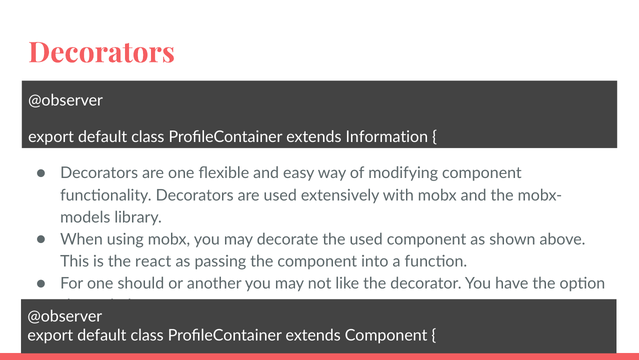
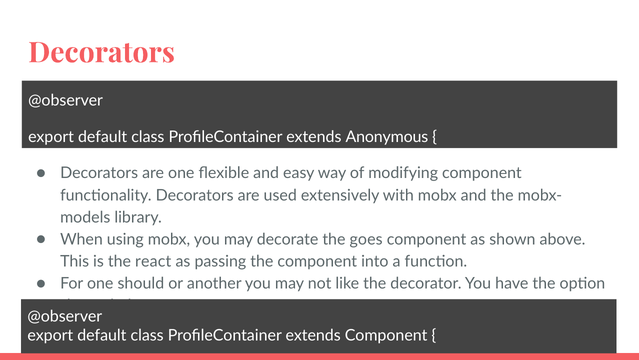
Information: Information -> Anonymous (387, 137)
the used: used -> goes (366, 239)
